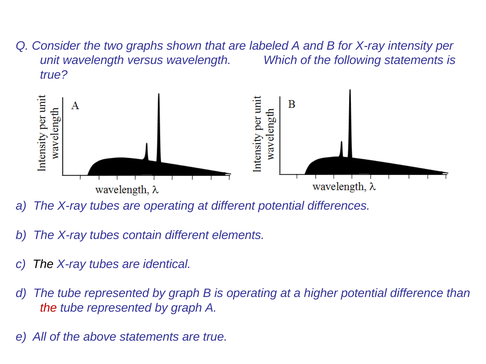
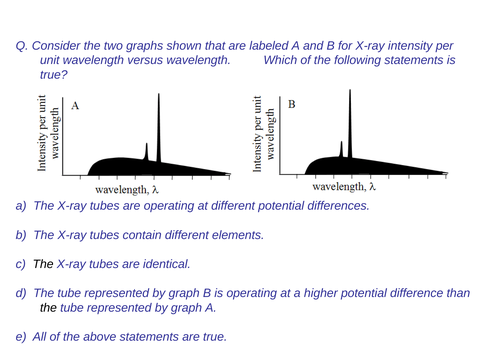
the colour: red -> black (48, 308)
